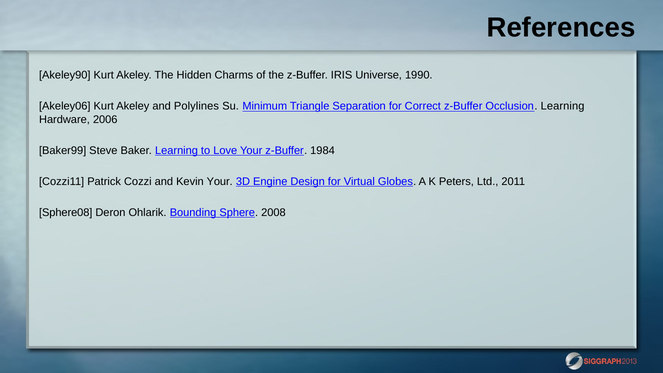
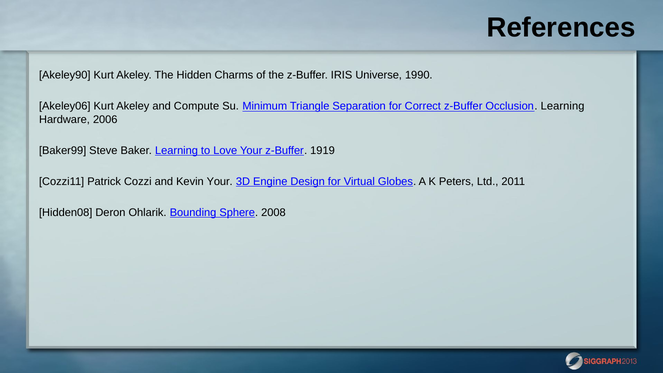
Polylines: Polylines -> Compute (197, 106)
1984: 1984 -> 1919 (323, 150)
Sphere08: Sphere08 -> Hidden08 (66, 212)
